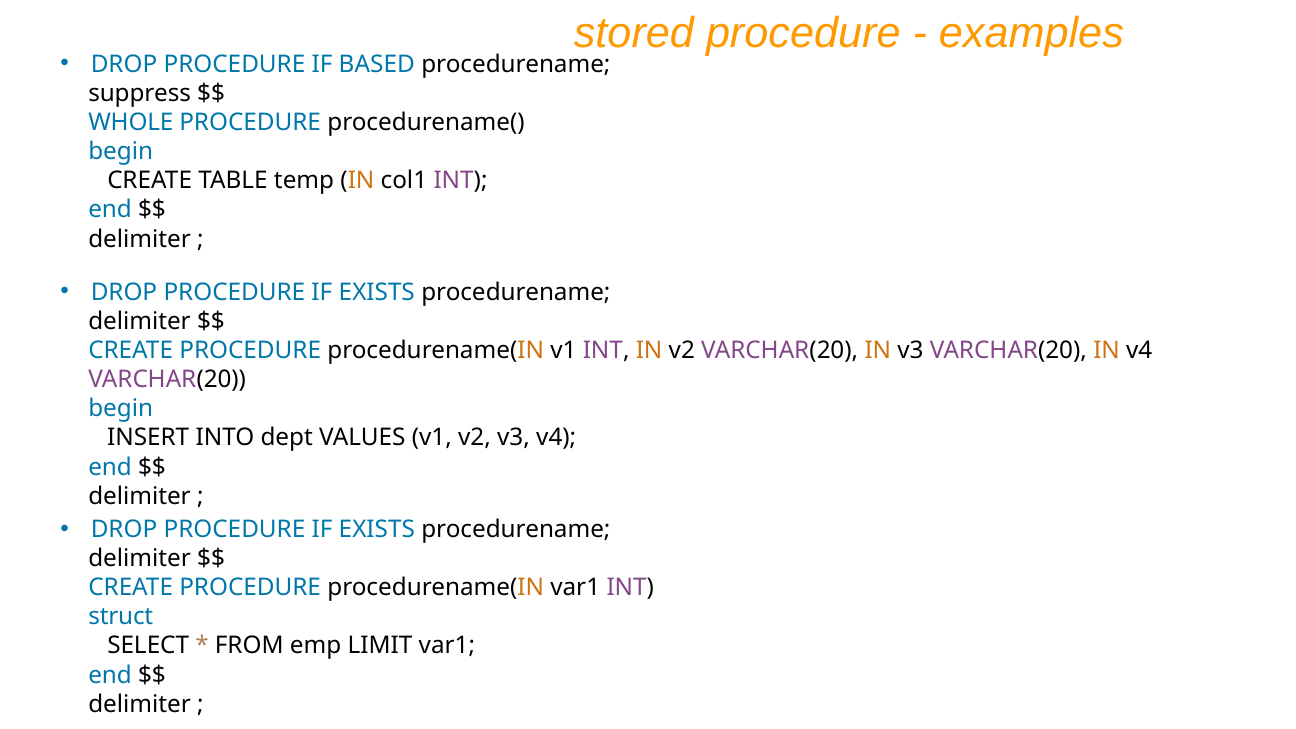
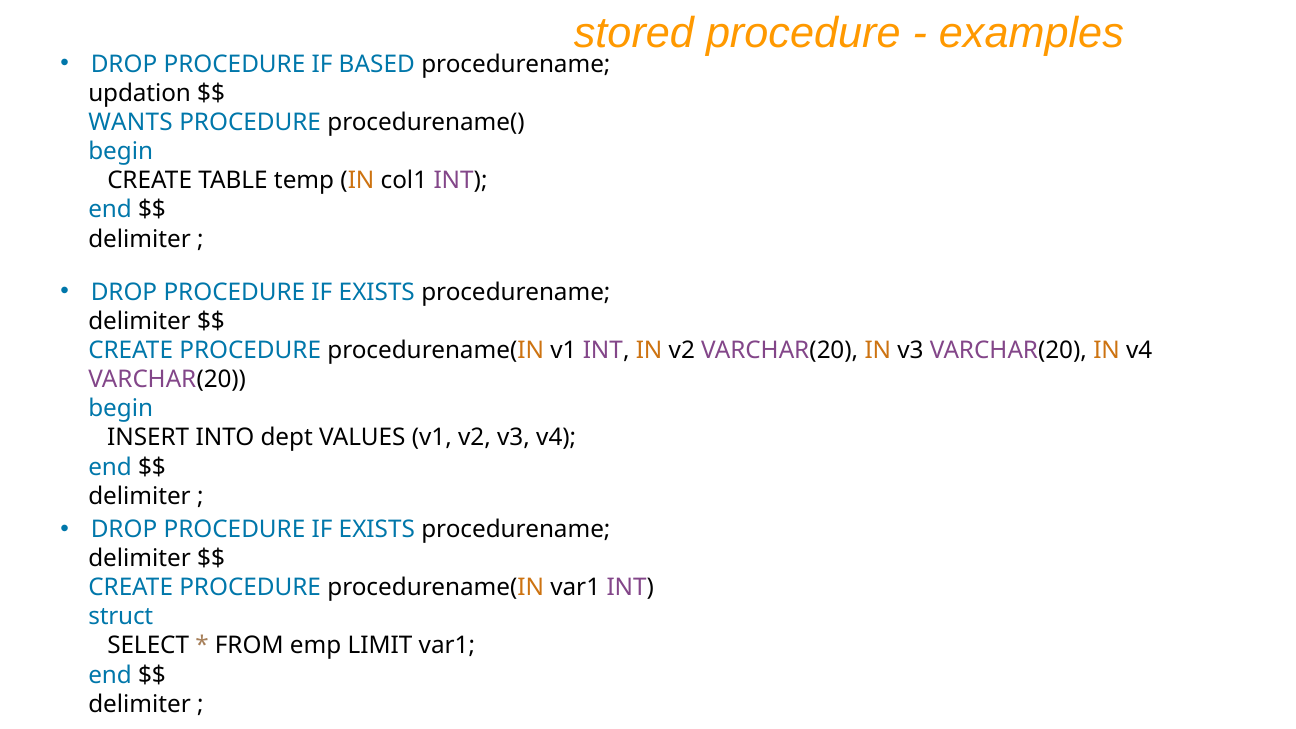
suppress: suppress -> updation (140, 93)
WHOLE: WHOLE -> WANTS (131, 122)
